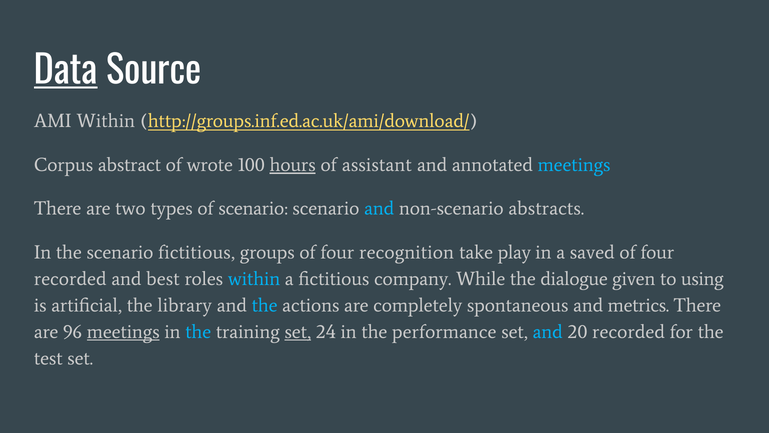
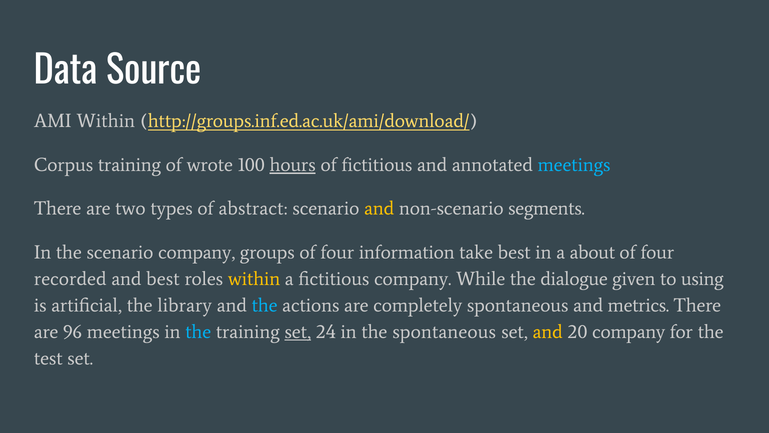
Data underline: present -> none (66, 71)
Corpus abstract: abstract -> training (129, 165)
of assistant: assistant -> fictitious (377, 165)
of scenario: scenario -> abstract (253, 208)
and colour: light blue -> yellow (379, 208)
abstracts: abstracts -> segments (546, 208)
scenario fictitious: fictitious -> company (197, 252)
recognition: recognition -> information (407, 252)
take play: play -> best (514, 252)
saved: saved -> about (592, 252)
within colour: light blue -> yellow (254, 279)
meetings underline: present -> none (123, 332)
the performance: performance -> spontaneous (444, 332)
and colour: light blue -> yellow (548, 332)
20 recorded: recorded -> company (629, 332)
